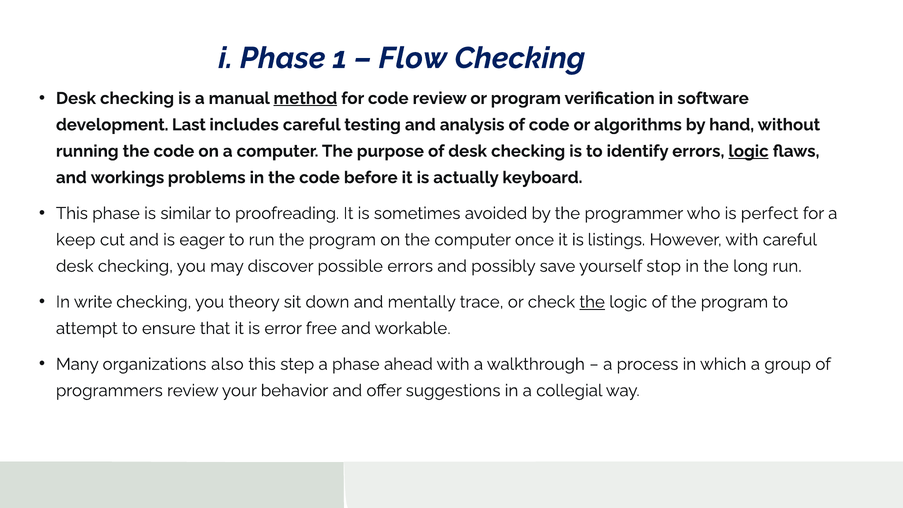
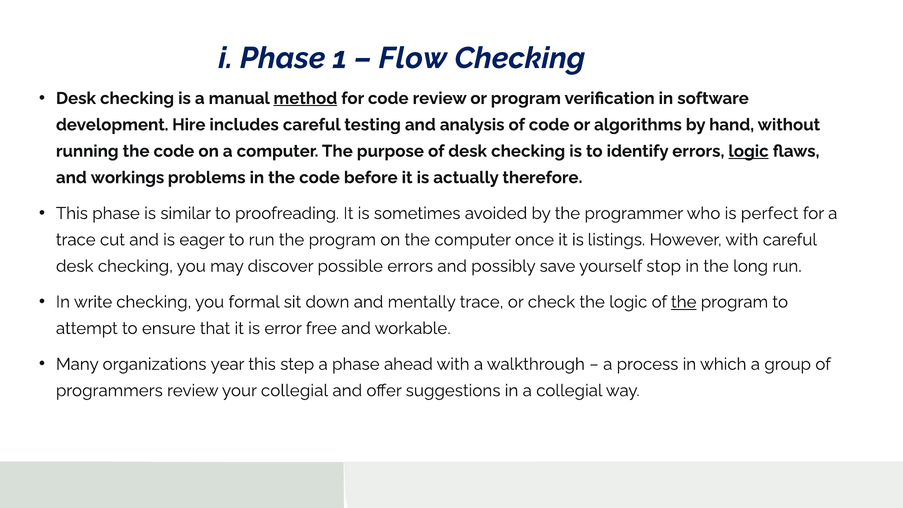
Last: Last -> Hire (189, 125)
keyboard: keyboard -> therefore (542, 178)
keep: keep -> trace (76, 240)
theory: theory -> formal (254, 302)
the underline: present -> none (592, 302)
the underline: none -> present (684, 302)
also: also -> year (228, 364)
your behavior: behavior -> collegial (294, 391)
